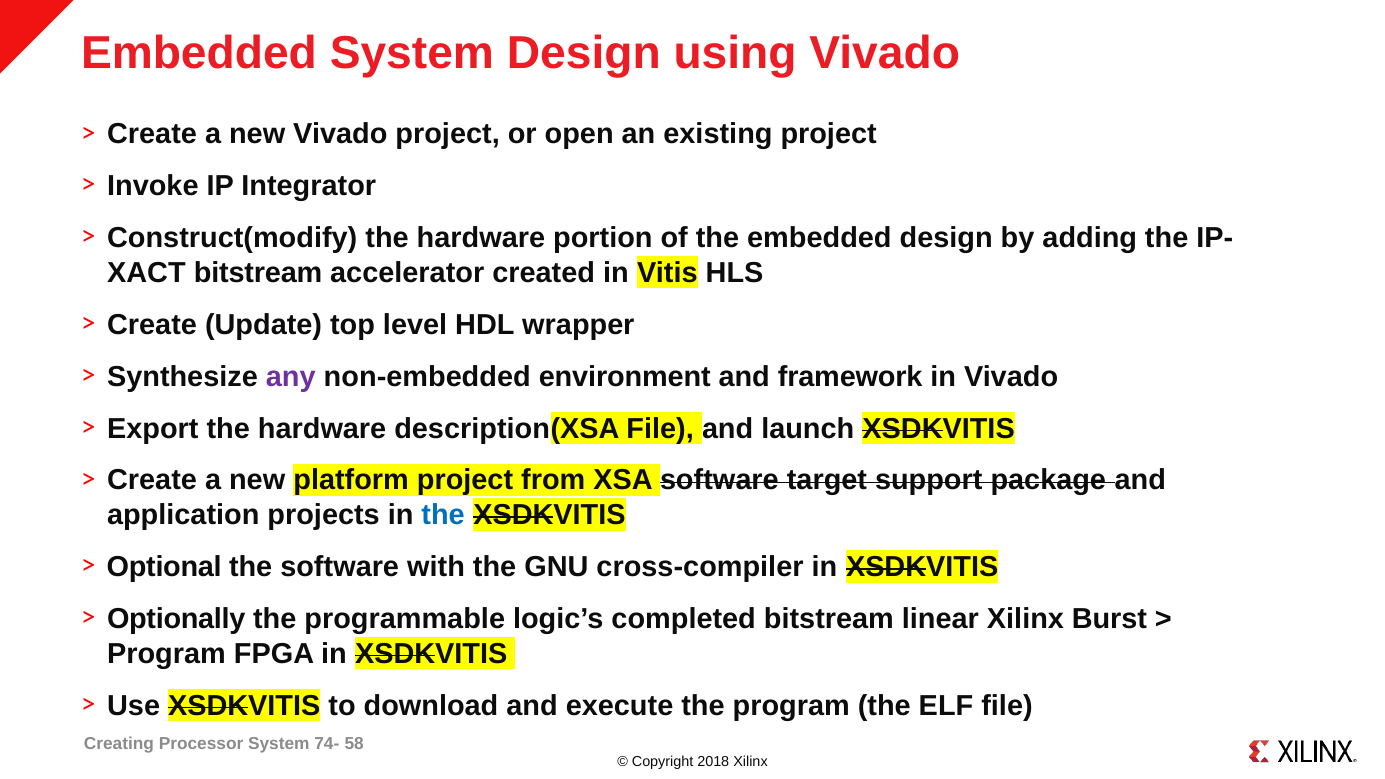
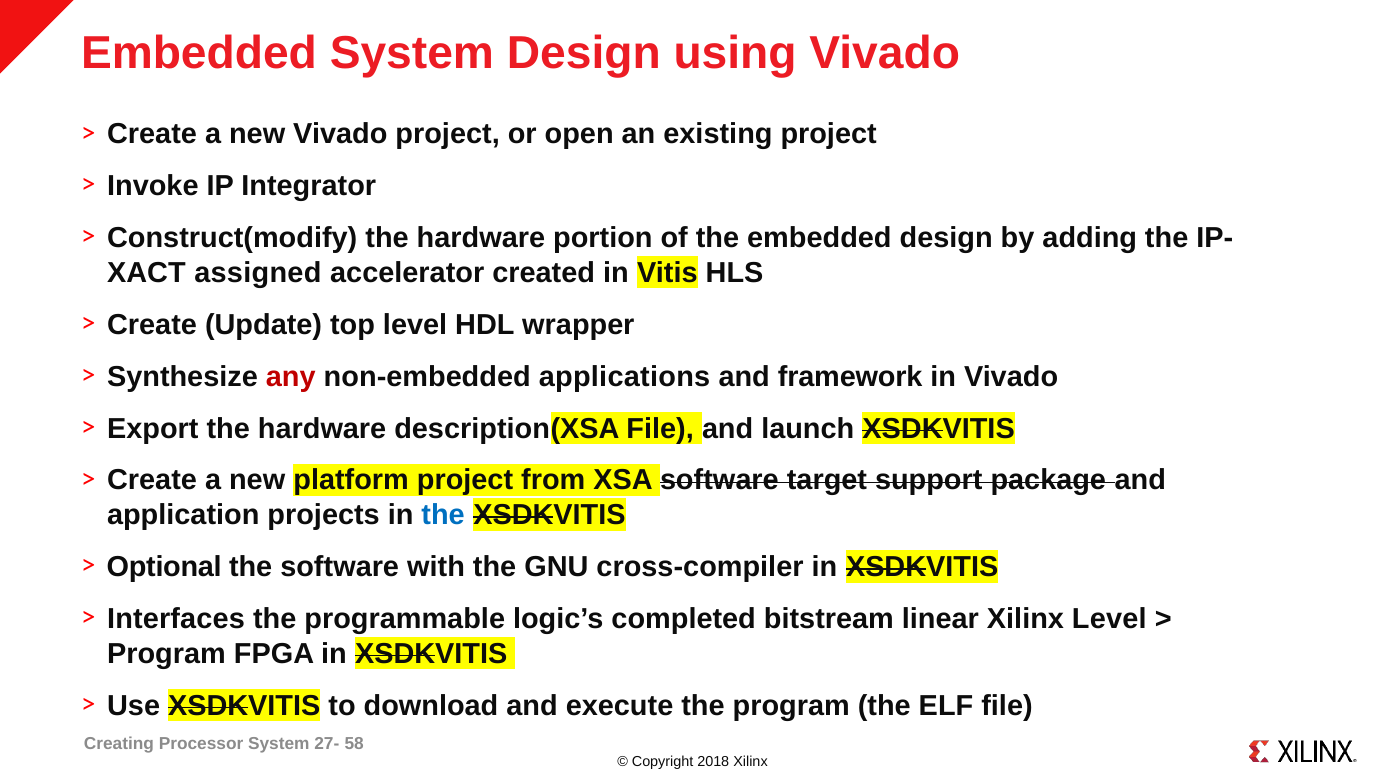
bitstream: bitstream -> assigned (258, 273)
any colour: purple -> red (291, 377)
environment: environment -> applications (625, 377)
Optionally: Optionally -> Interfaces (176, 619)
Xilinx Burst: Burst -> Level (1109, 619)
74-: 74- -> 27- (327, 744)
